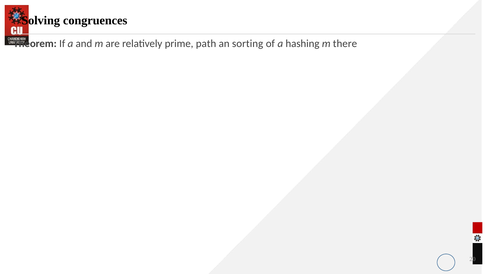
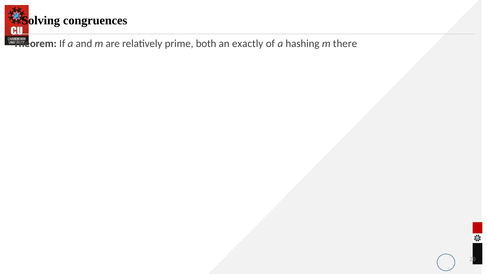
path: path -> both (206, 44)
sorting: sorting -> exactly (248, 44)
